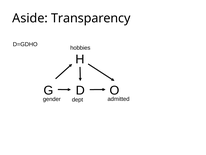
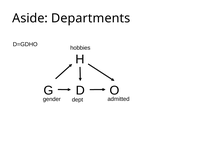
Transparency: Transparency -> Departments (91, 18)
